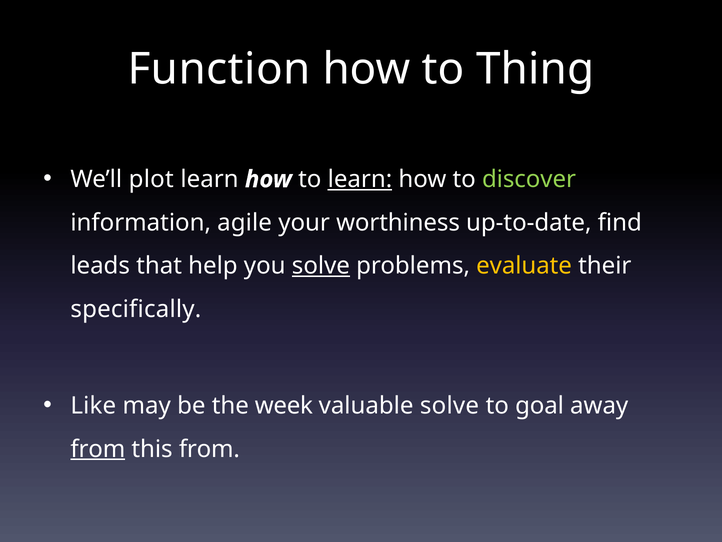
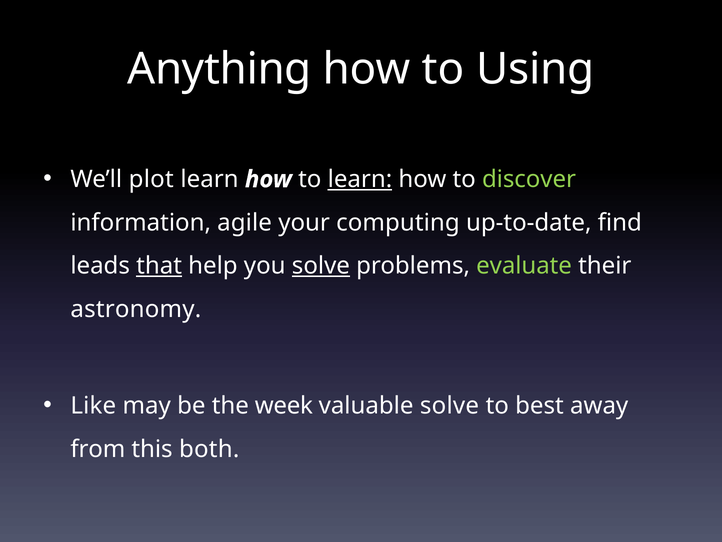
Function: Function -> Anything (219, 69)
Thing: Thing -> Using (535, 69)
worthiness: worthiness -> computing (398, 222)
that underline: none -> present (159, 266)
evaluate colour: yellow -> light green (524, 266)
specifically: specifically -> astronomy (136, 309)
goal: goal -> best (539, 405)
from underline: present -> none (98, 449)
this from: from -> both (209, 449)
